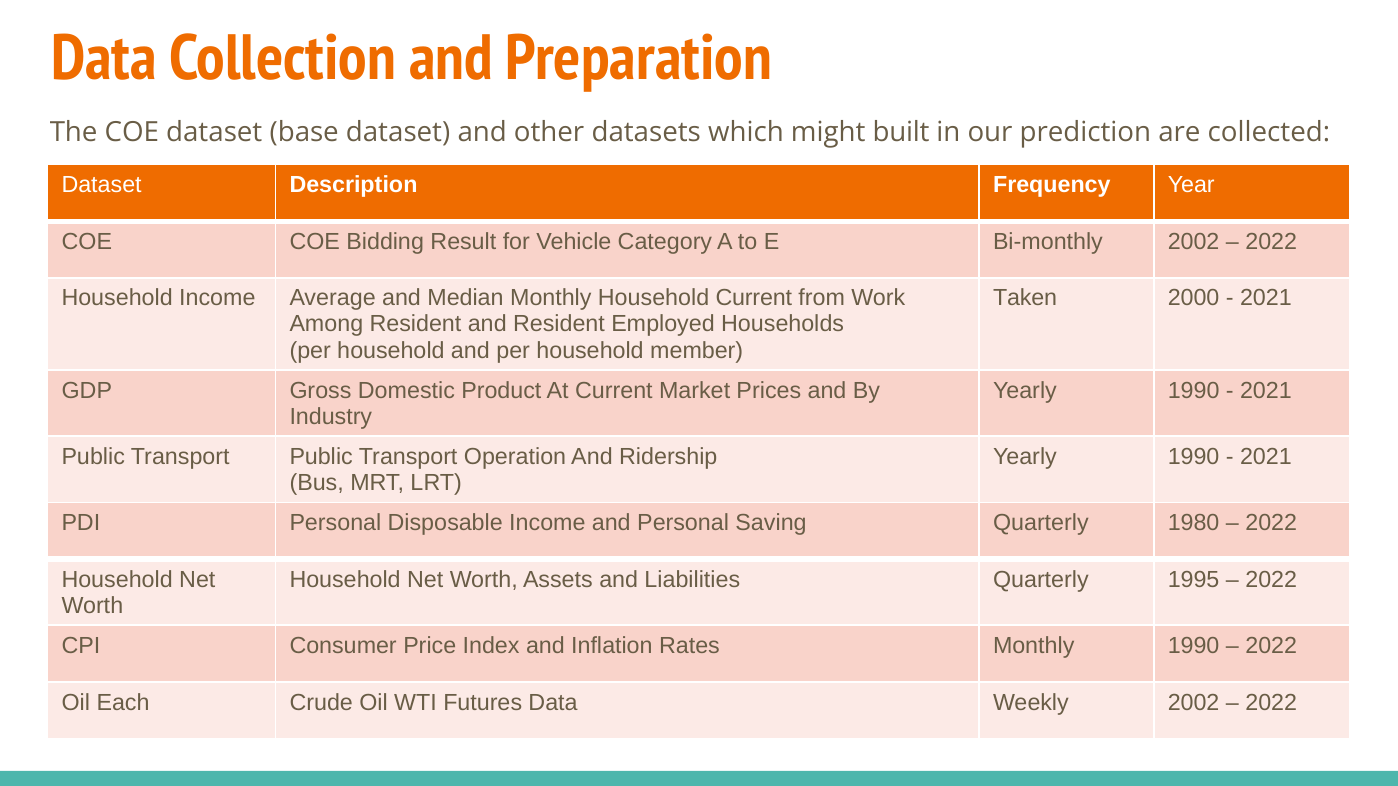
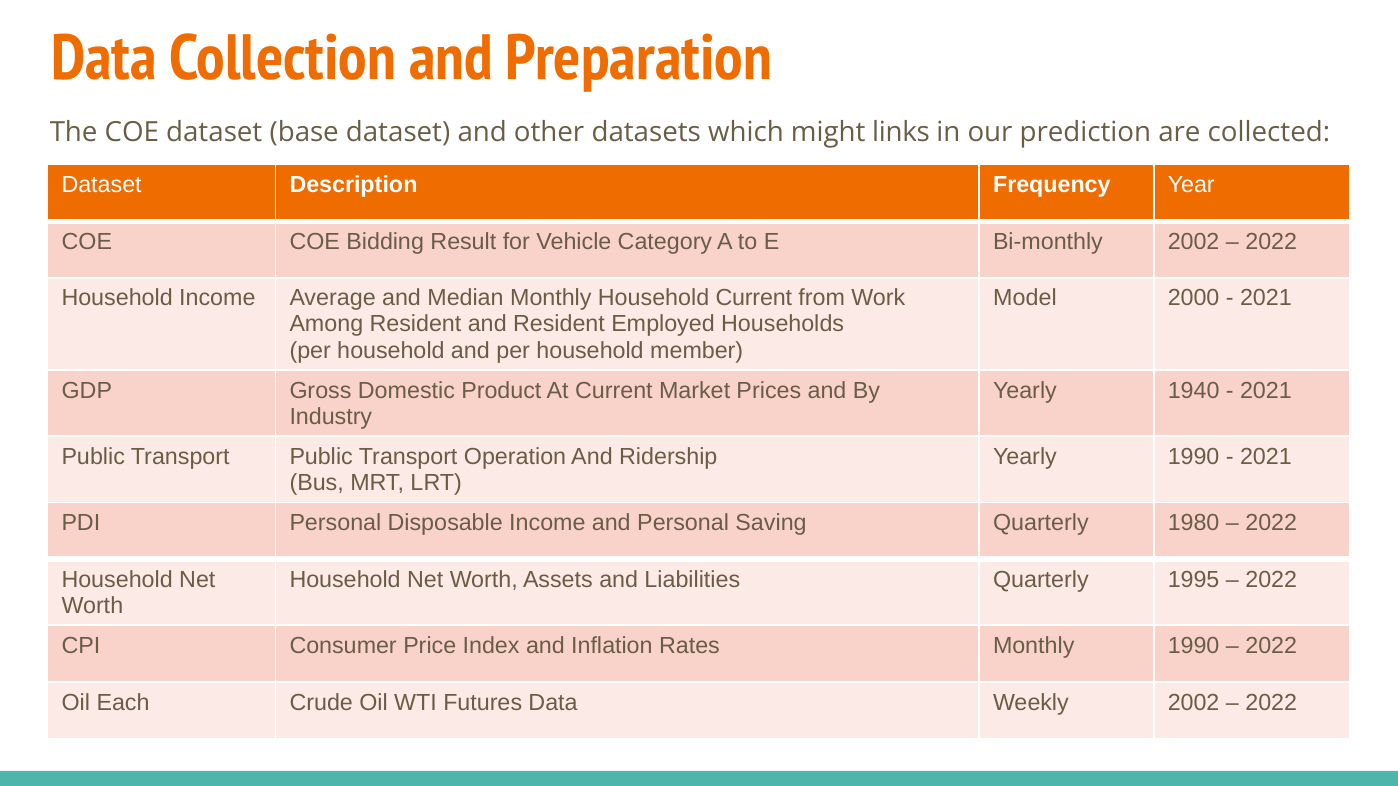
built: built -> links (901, 132)
Taken: Taken -> Model (1025, 298)
1990: 1990 -> 1940 (1194, 391)
